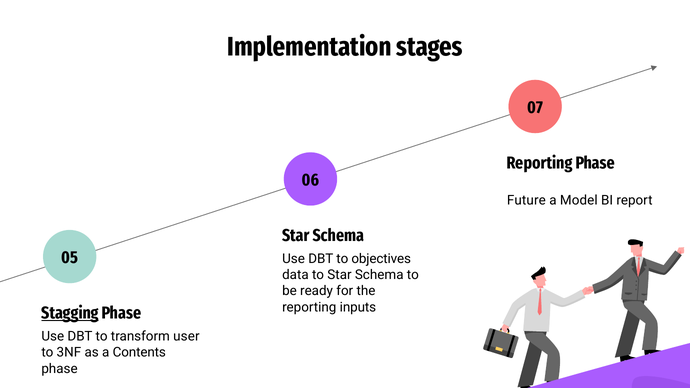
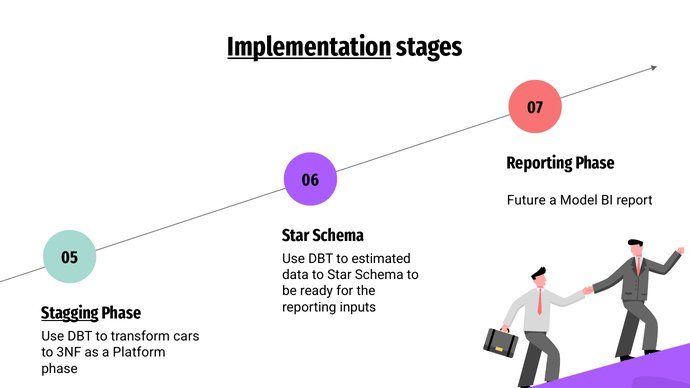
Implementation underline: none -> present (309, 47)
objectives: objectives -> estimated (381, 259)
user: user -> cars (186, 336)
Contents: Contents -> Platform (139, 353)
